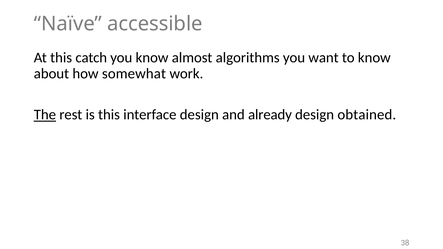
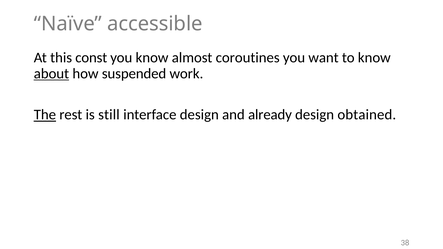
catch: catch -> const (91, 58)
algorithms: algorithms -> coroutines (248, 58)
about underline: none -> present (51, 74)
somewhat: somewhat -> suspended (134, 74)
is this: this -> still (109, 115)
